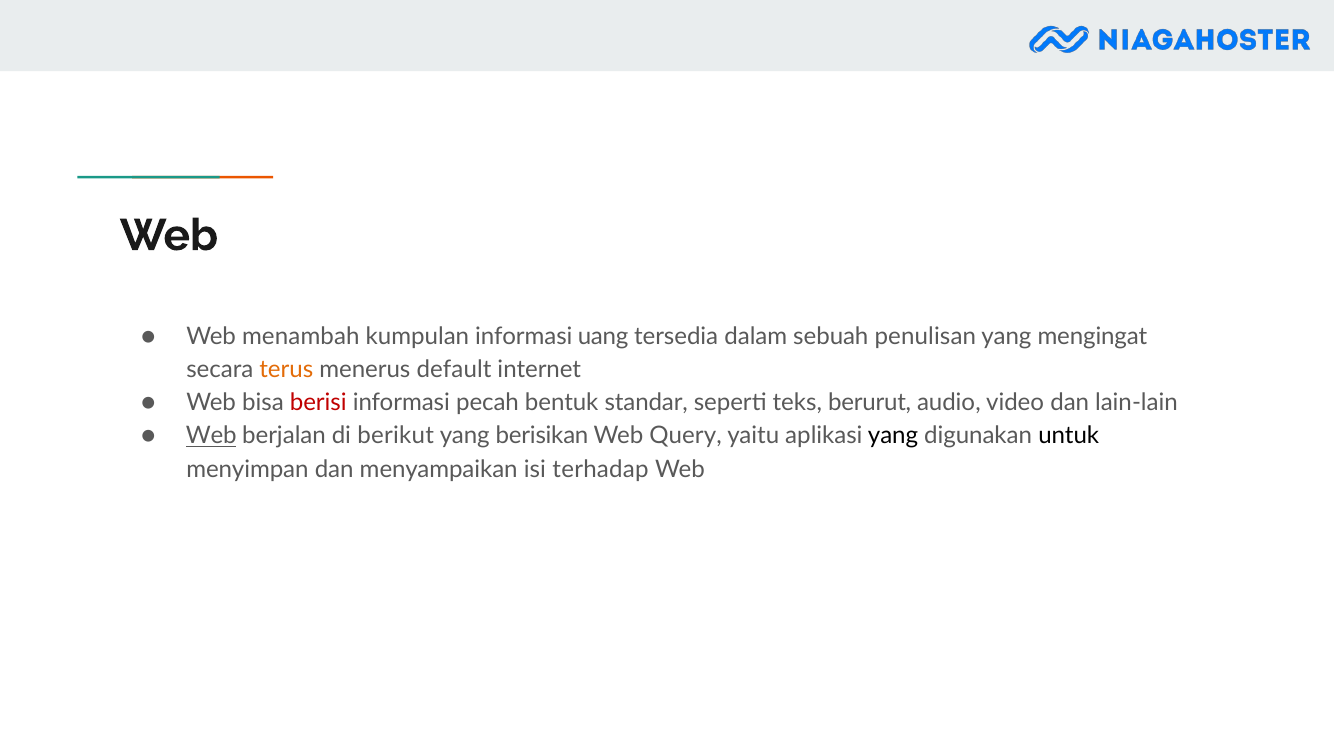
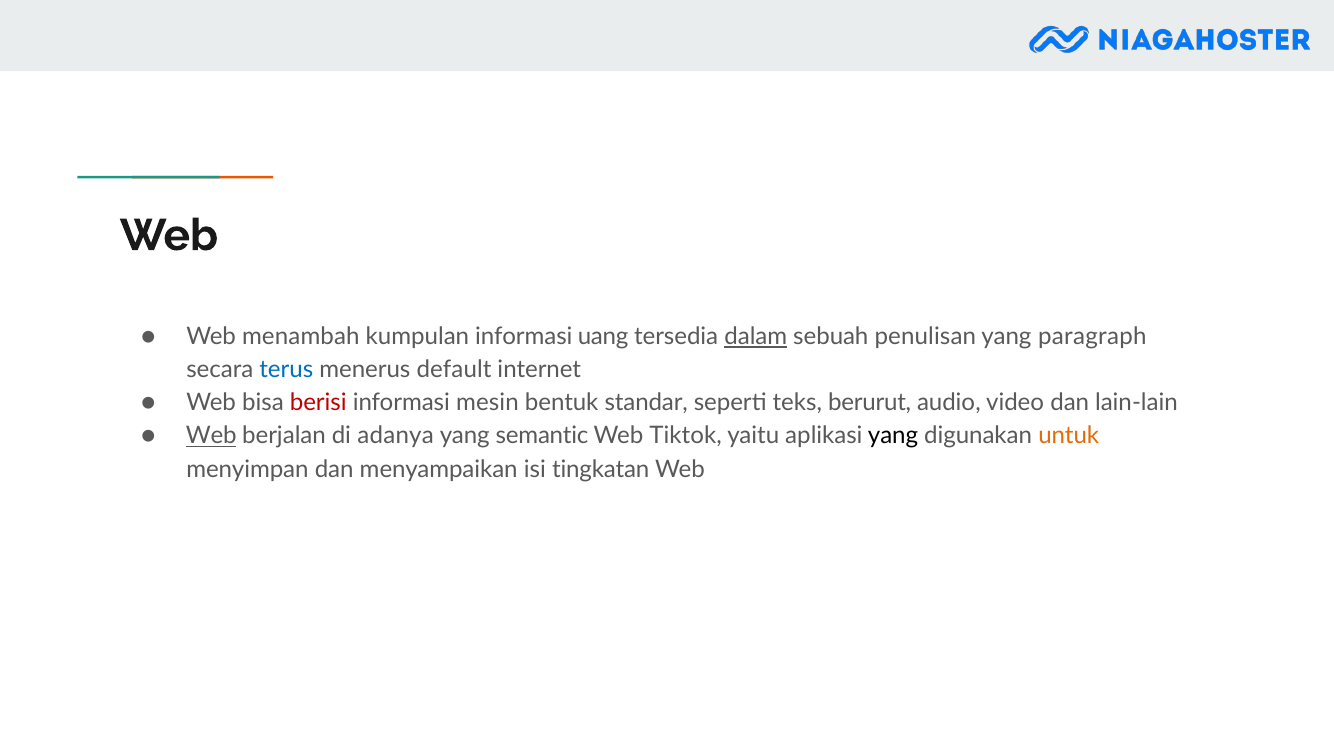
dalam underline: none -> present (756, 337)
mengingat: mengingat -> paragraph (1092, 337)
terus colour: orange -> blue (286, 370)
pecah: pecah -> mesin (487, 403)
berikut: berikut -> adanya (396, 436)
berisikan: berisikan -> semantic (542, 436)
Query: Query -> Tiktok (686, 436)
untuk colour: black -> orange (1069, 436)
terhadap: terhadap -> tingkatan (601, 469)
